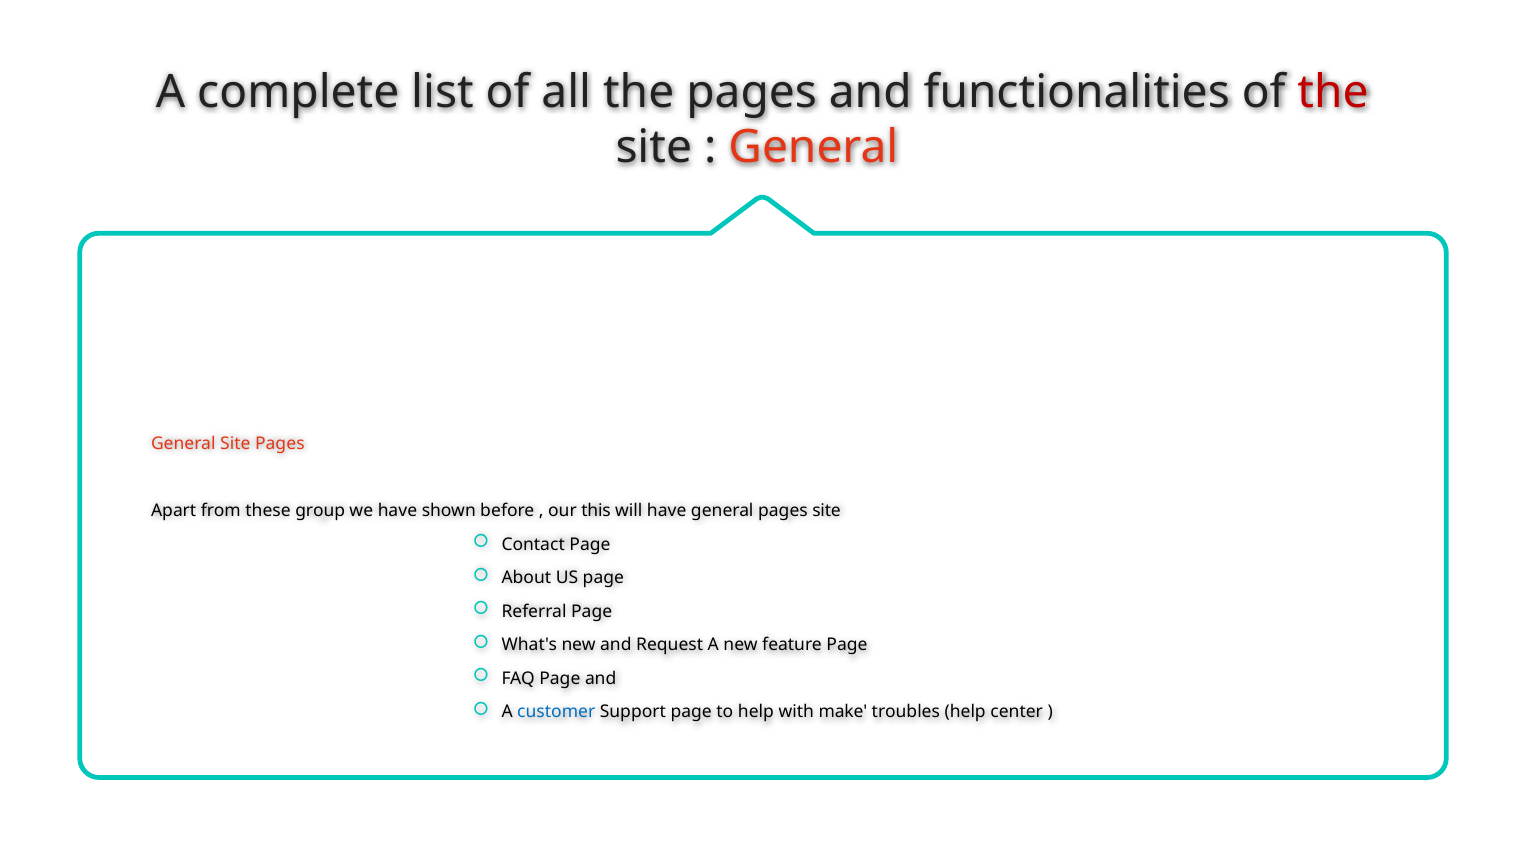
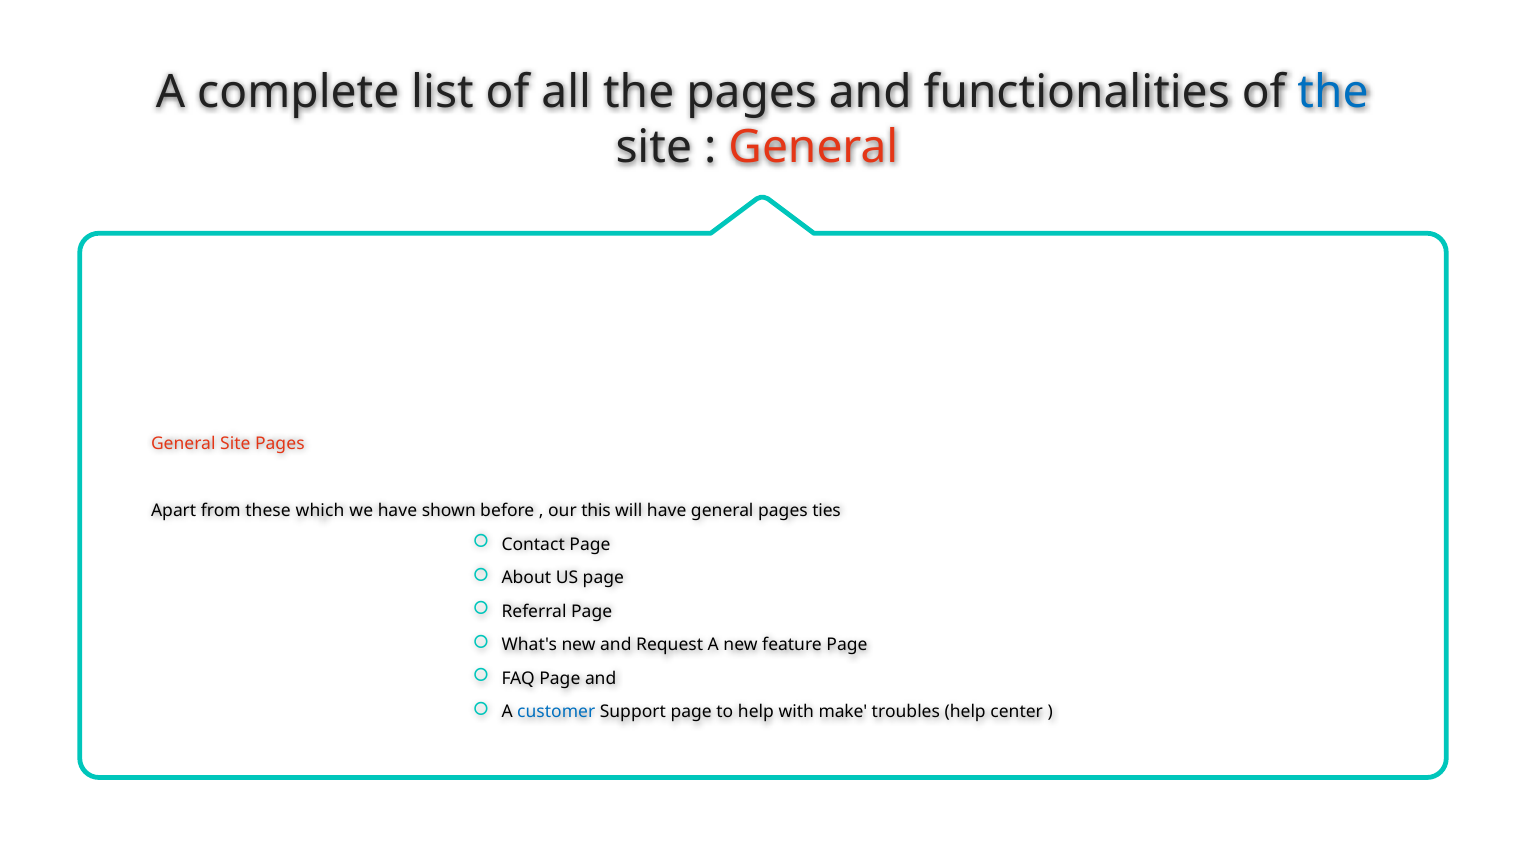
the colour: red -> blue (1333, 93)
group: group -> which (320, 511)
pages site: site -> ties (827, 511)
